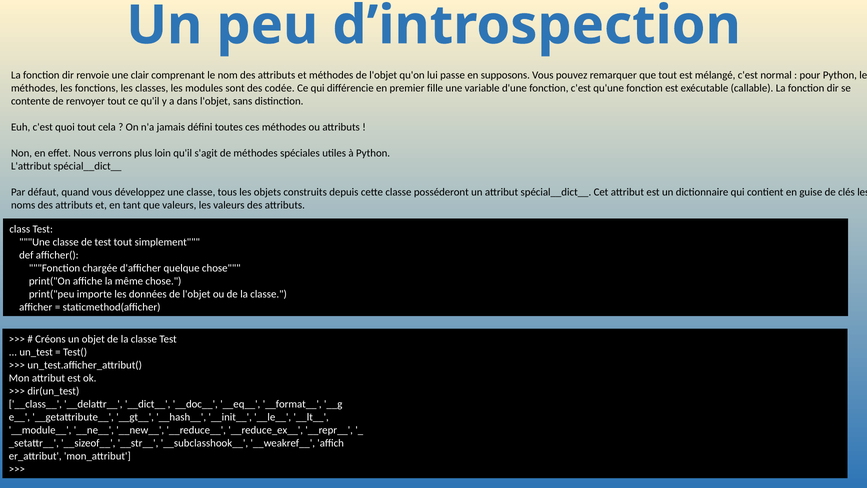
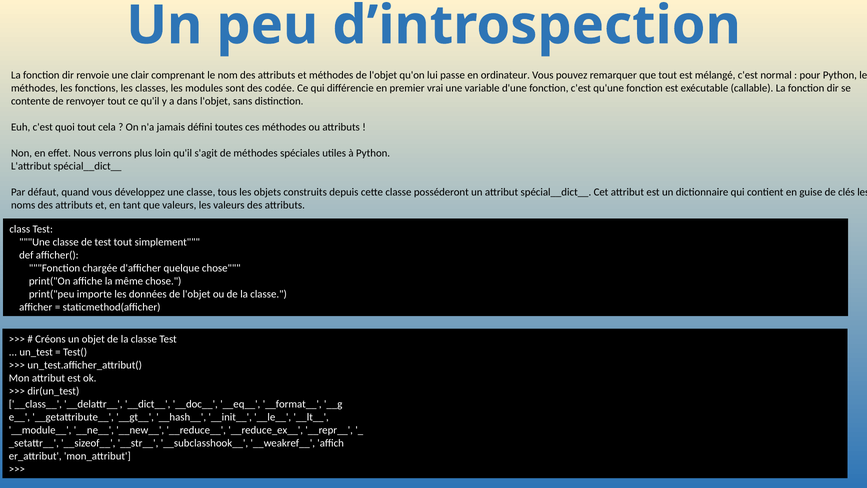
supposons: supposons -> ordinateur (505, 75)
fille: fille -> vrai (435, 88)
